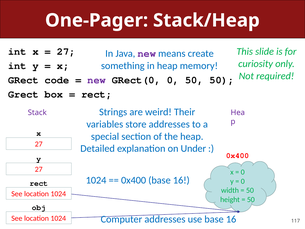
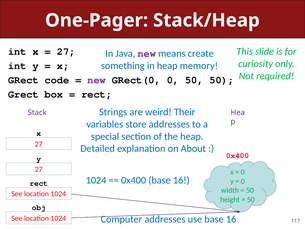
Under: Under -> About (193, 148)
